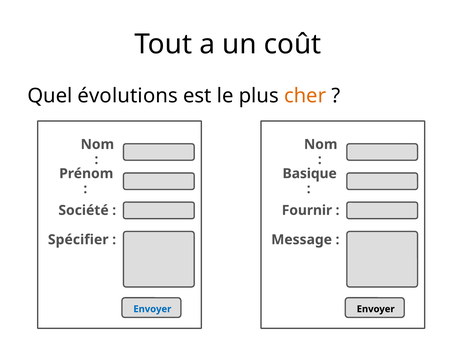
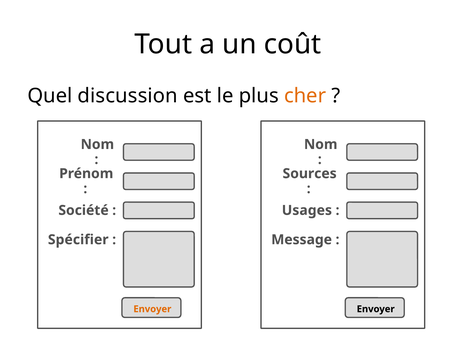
évolutions: évolutions -> discussion (128, 96)
Basique: Basique -> Sources (310, 174)
Fournir: Fournir -> Usages (307, 210)
Envoyer colour: blue -> orange (152, 309)
